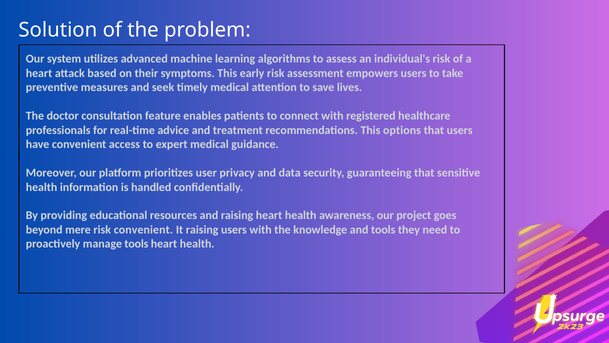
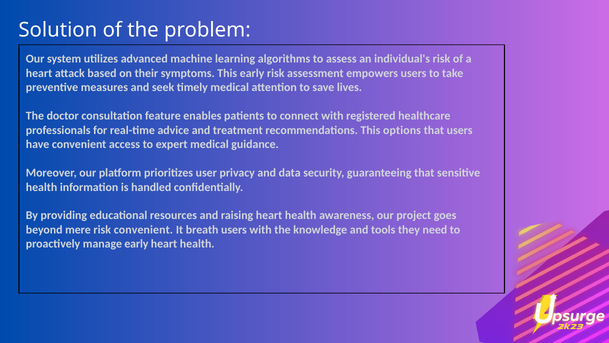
It raising: raising -> breath (202, 230)
manage tools: tools -> early (136, 244)
